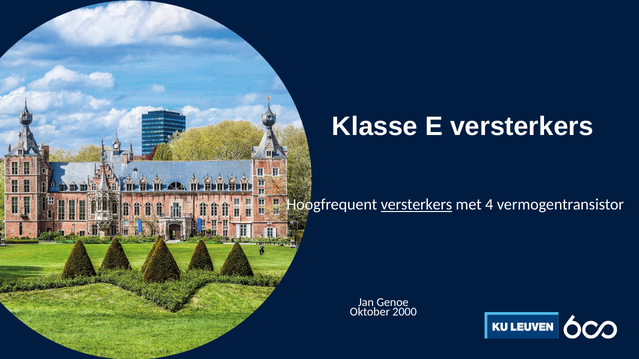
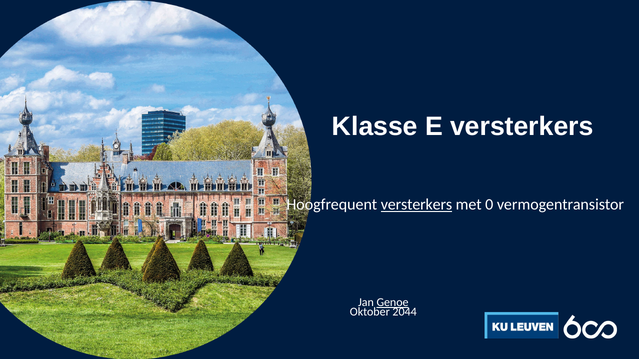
4: 4 -> 0 (489, 205)
Genoe underline: none -> present (393, 303)
2000: 2000 -> 2044 (405, 312)
